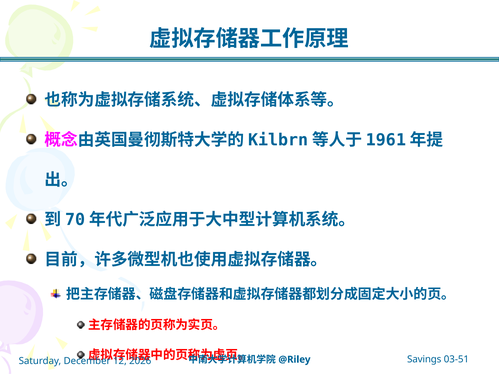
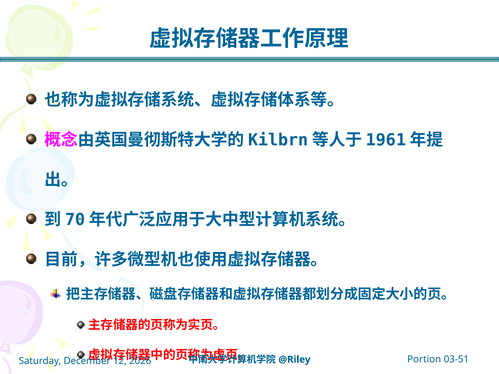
Savings: Savings -> Portion (424, 360)
